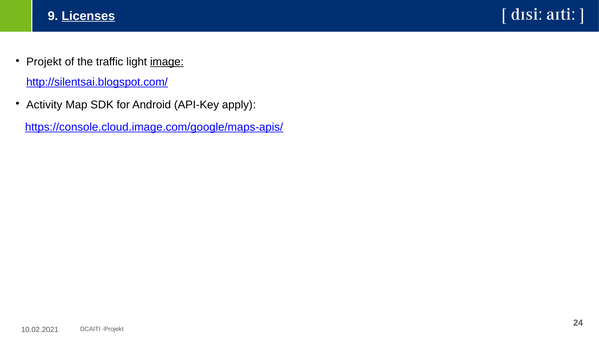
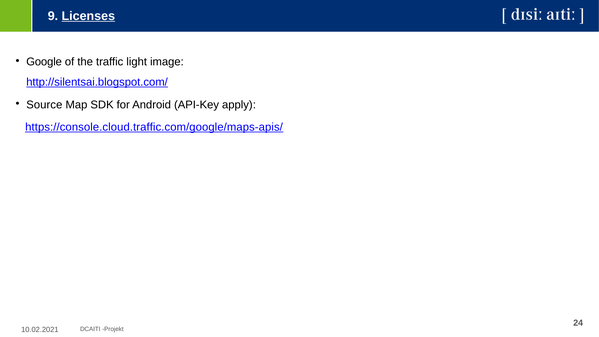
Projekt: Projekt -> Google (44, 62)
image underline: present -> none (167, 62)
Activity: Activity -> Source (44, 105)
https://console.cloud.image.com/google/maps-apis/: https://console.cloud.image.com/google/maps-apis/ -> https://console.cloud.traffic.com/google/maps-apis/ (154, 127)
